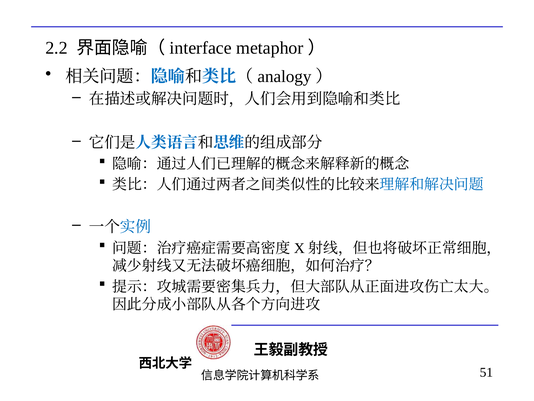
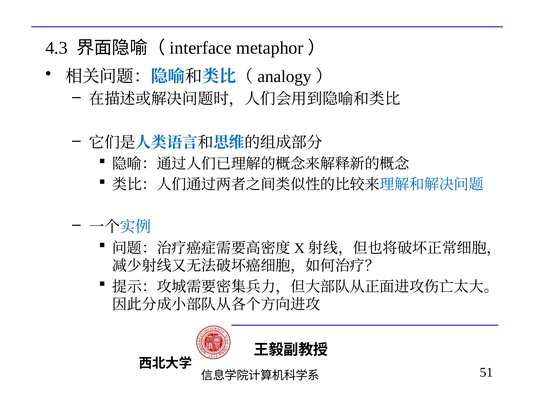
2.2: 2.2 -> 4.3 (57, 48)
